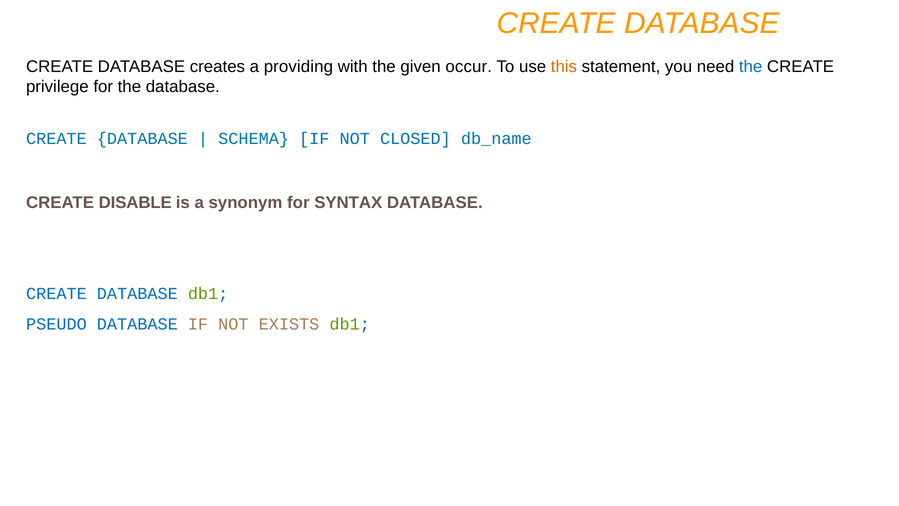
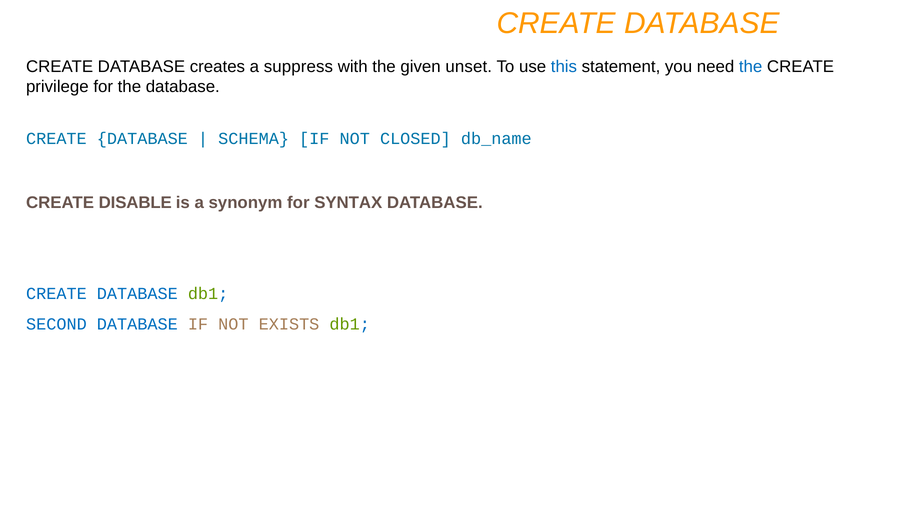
providing: providing -> suppress (298, 66)
occur: occur -> unset (469, 66)
this colour: orange -> blue (564, 66)
PSEUDO: PSEUDO -> SECOND (56, 324)
